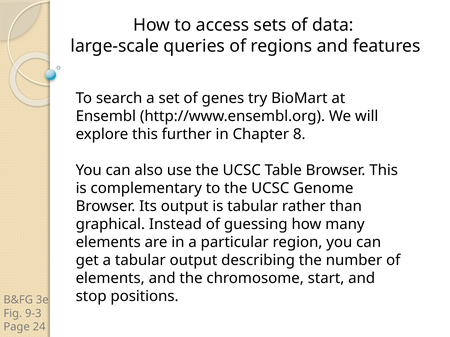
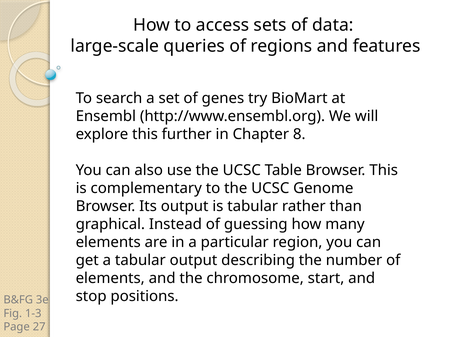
9-3: 9-3 -> 1-3 (33, 314)
24: 24 -> 27 (39, 327)
